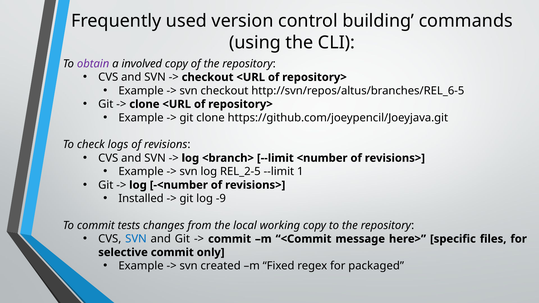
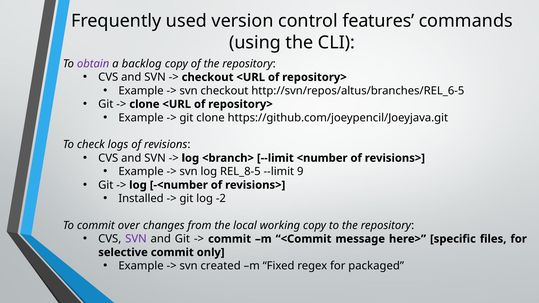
building: building -> features (378, 21)
involved: involved -> backlog (142, 64)
REL_2-5: REL_2-5 -> REL_8-5 (240, 172)
1: 1 -> 9 (300, 172)
-9: -9 -> -2 (221, 199)
tests: tests -> over (129, 226)
SVN colour: blue -> purple (136, 239)
